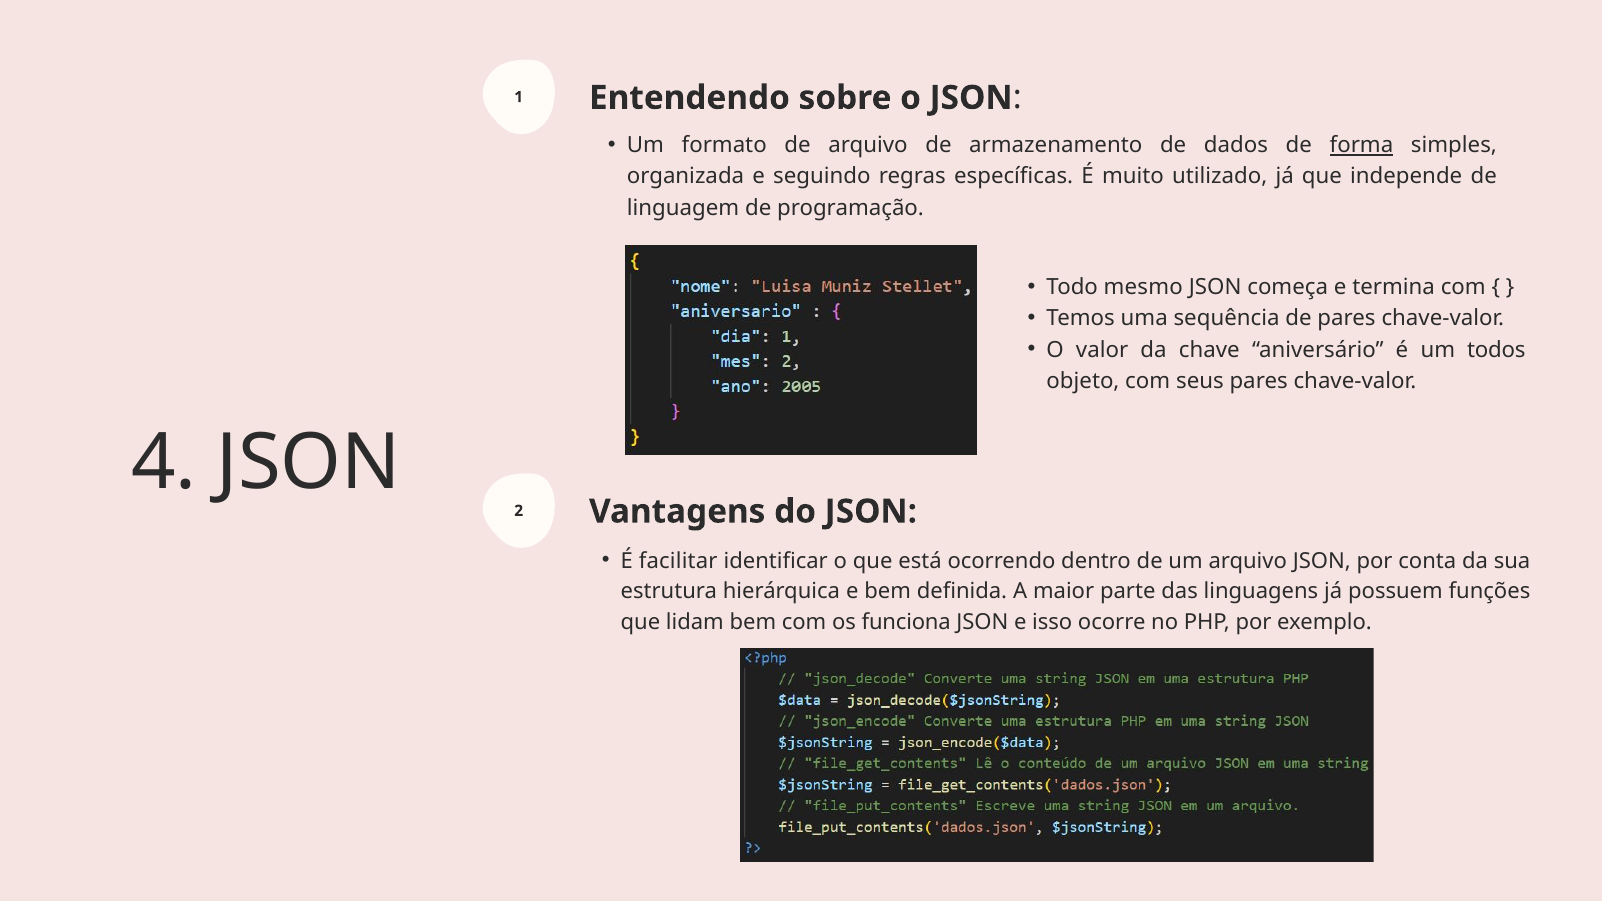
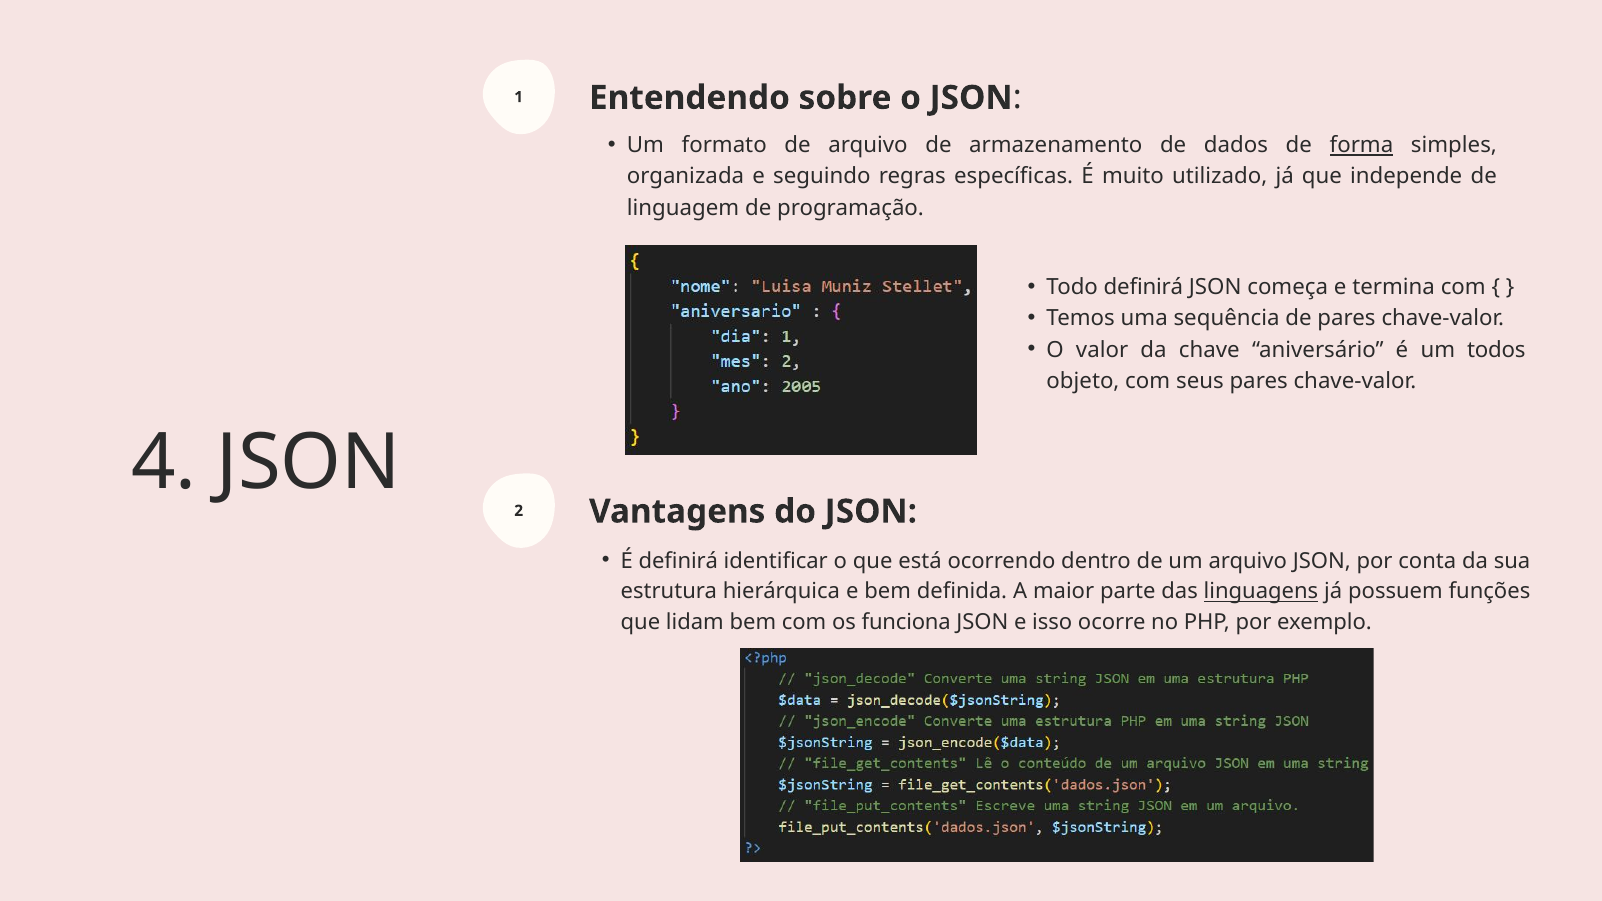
Todo mesmo: mesmo -> definirá (1143, 288)
É facilitar: facilitar -> definirá (678, 561)
linguagens underline: none -> present (1261, 592)
